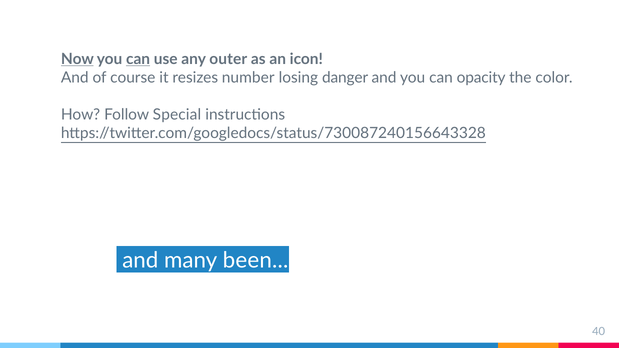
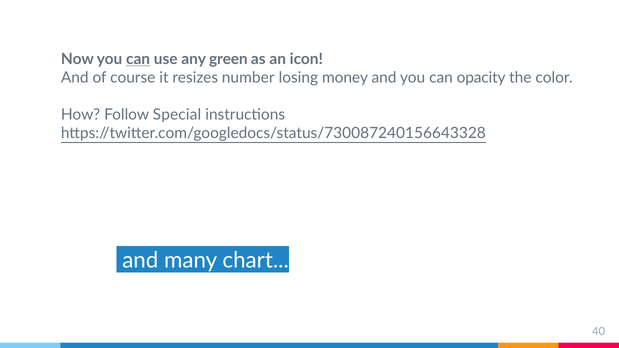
Now underline: present -> none (77, 59)
outer: outer -> green (228, 59)
danger: danger -> money (345, 78)
been: been -> chart (256, 261)
